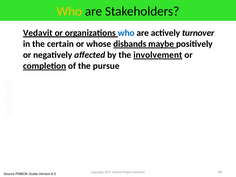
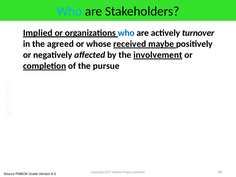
Who colour: yellow -> light blue (69, 11)
Vedavit: Vedavit -> Implied (38, 33)
certain: certain -> agreed (60, 44)
disbands: disbands -> received (130, 44)
